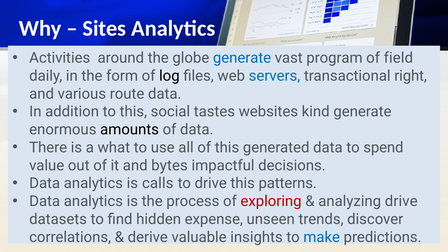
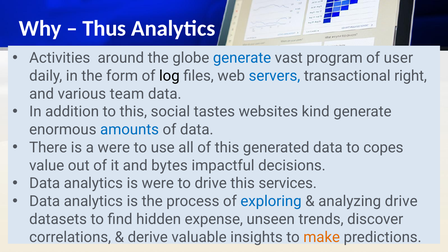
Sites: Sites -> Thus (104, 29)
field: field -> user (398, 58)
route: route -> team (127, 94)
amounts colour: black -> blue (130, 130)
a what: what -> were (114, 148)
spend: spend -> copes (383, 148)
is calls: calls -> were (158, 183)
patterns: patterns -> services (288, 183)
exploring colour: red -> blue (271, 201)
make colour: blue -> orange (322, 237)
